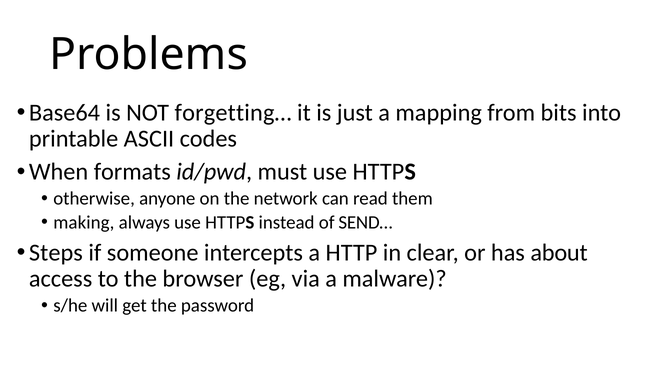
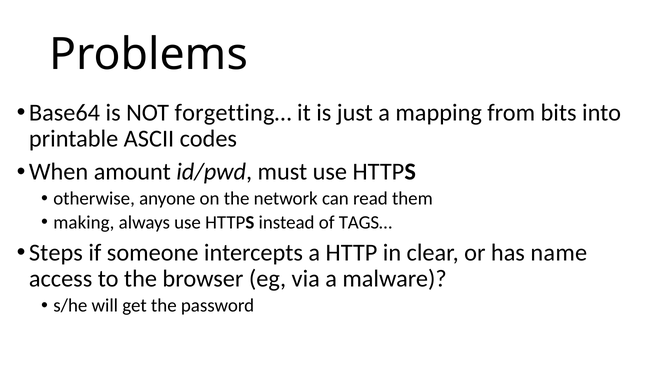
formats: formats -> amount (132, 172)
SEND…: SEND… -> TAGS… (365, 222)
about: about -> name (559, 253)
